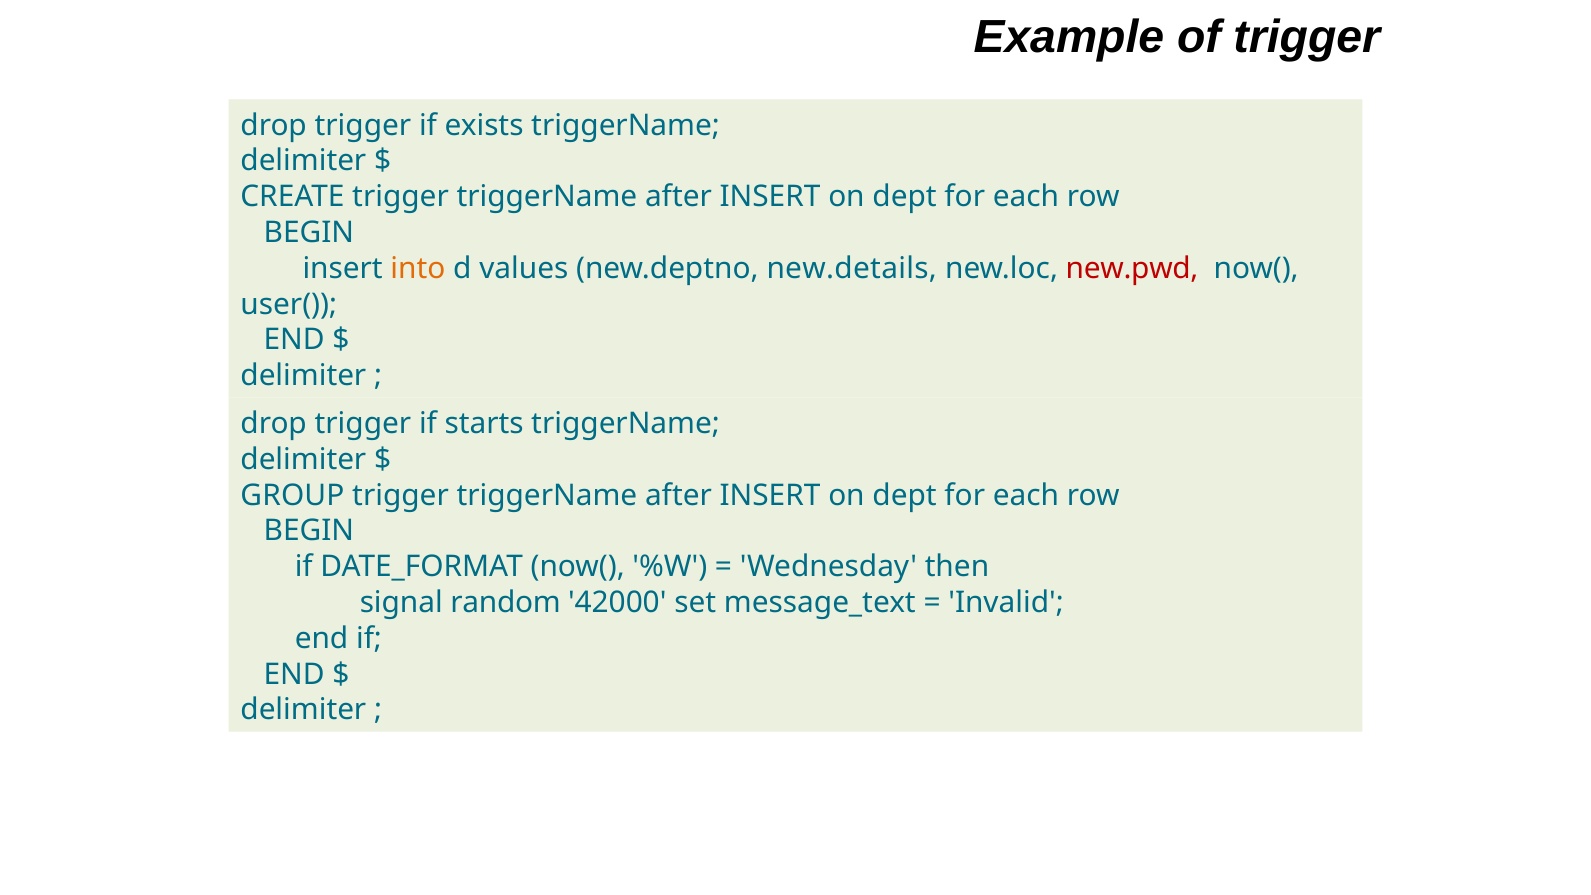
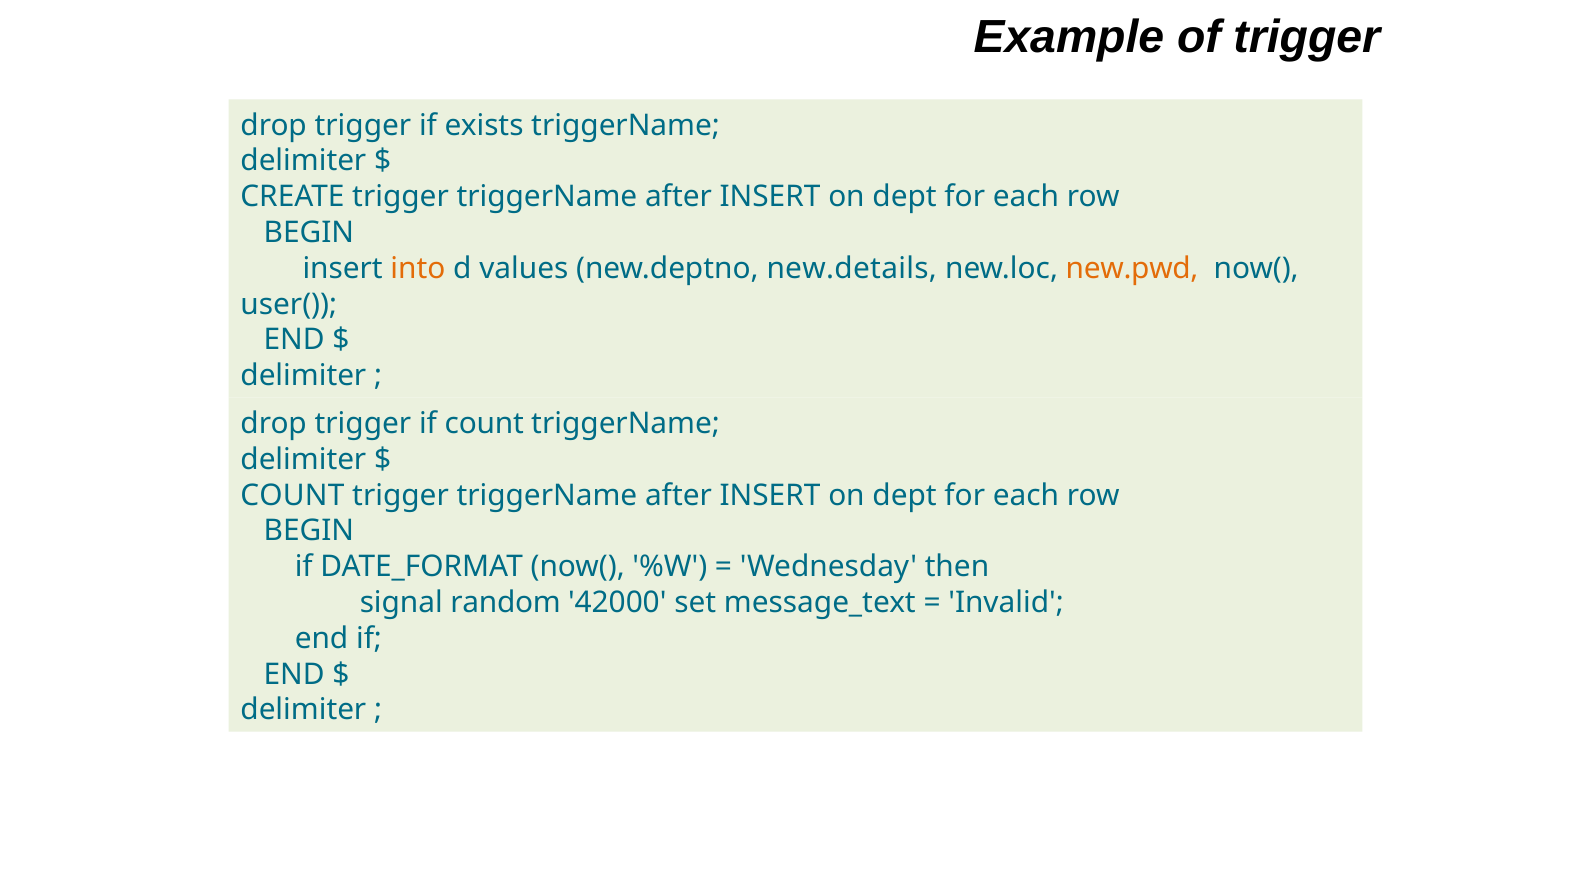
new.pwd colour: red -> orange (1132, 268)
if starts: starts -> count (484, 424)
GROUP: GROUP -> COUNT (292, 495)
